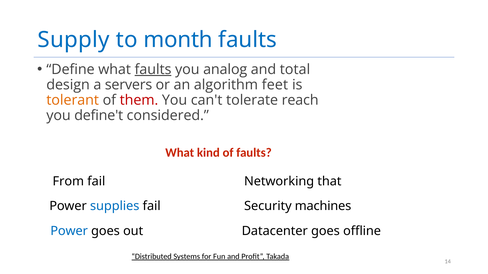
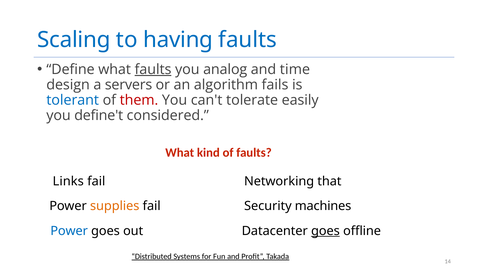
Supply: Supply -> Scaling (74, 40)
month: month -> having (178, 40)
total: total -> time (295, 69)
feet: feet -> fails (275, 85)
tolerant colour: orange -> blue (73, 100)
reach: reach -> easily (300, 100)
From: From -> Links (68, 182)
supplies colour: blue -> orange (115, 206)
goes underline: none -> present (325, 231)
